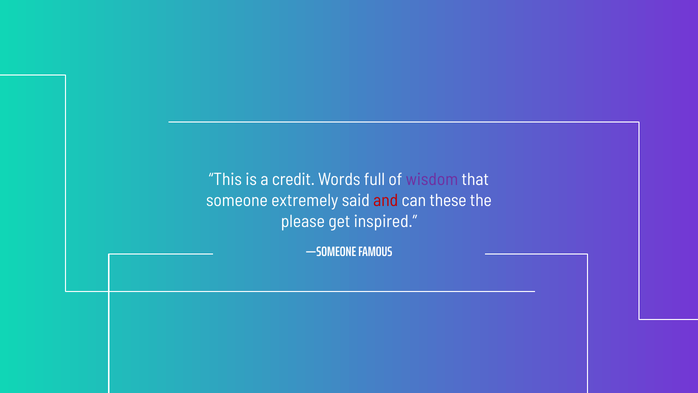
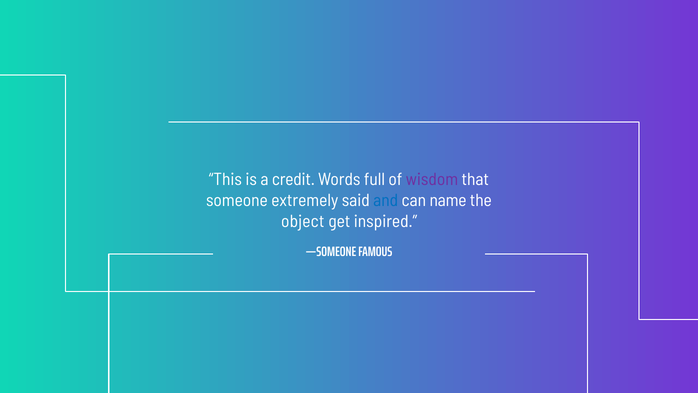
and colour: red -> blue (386, 200)
these: these -> name (448, 200)
please: please -> object (303, 221)
